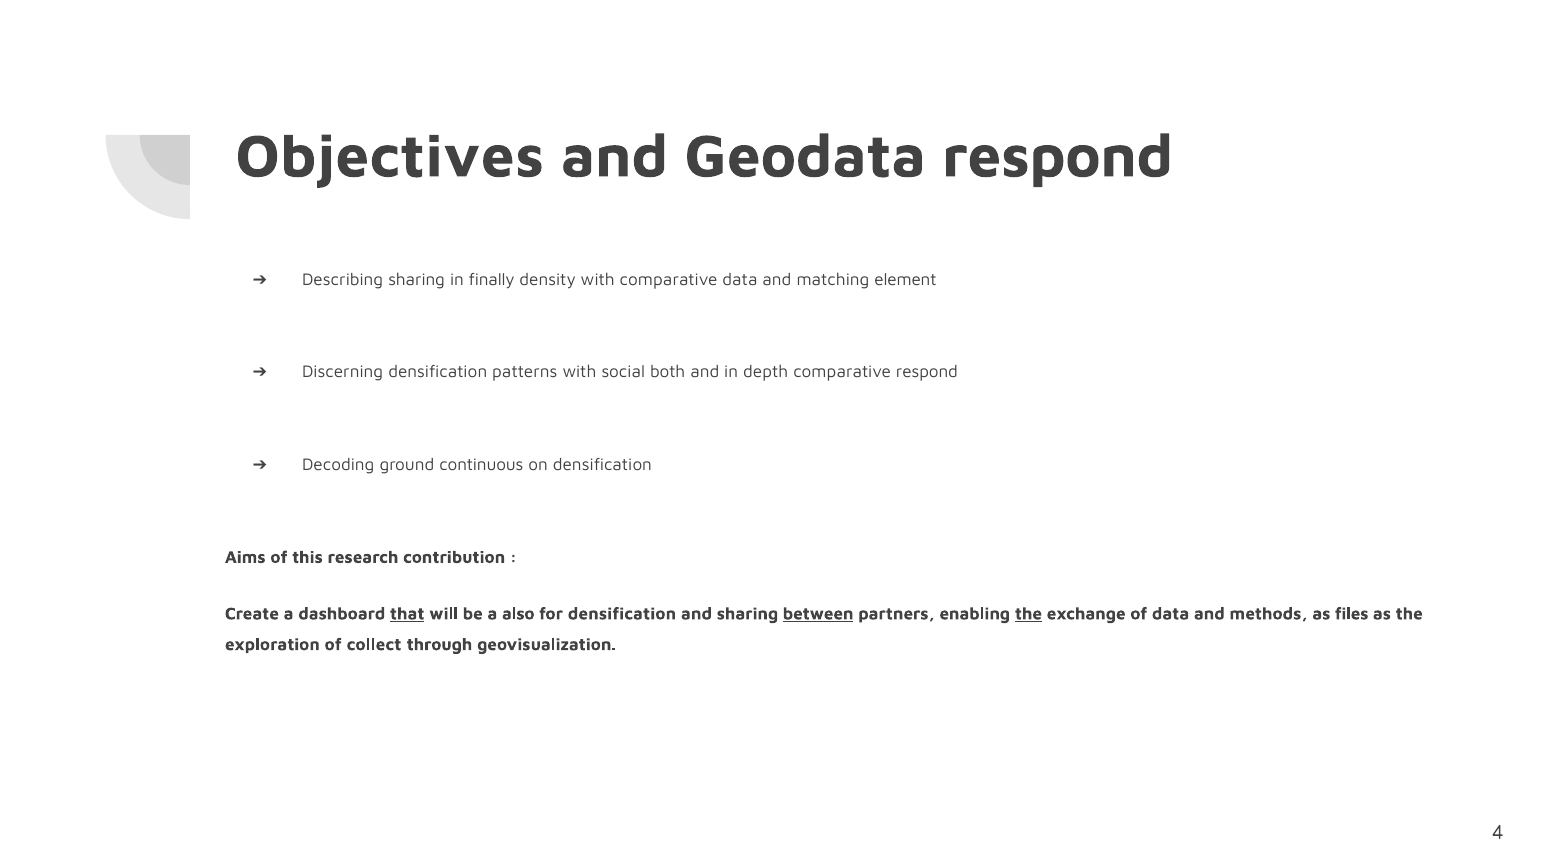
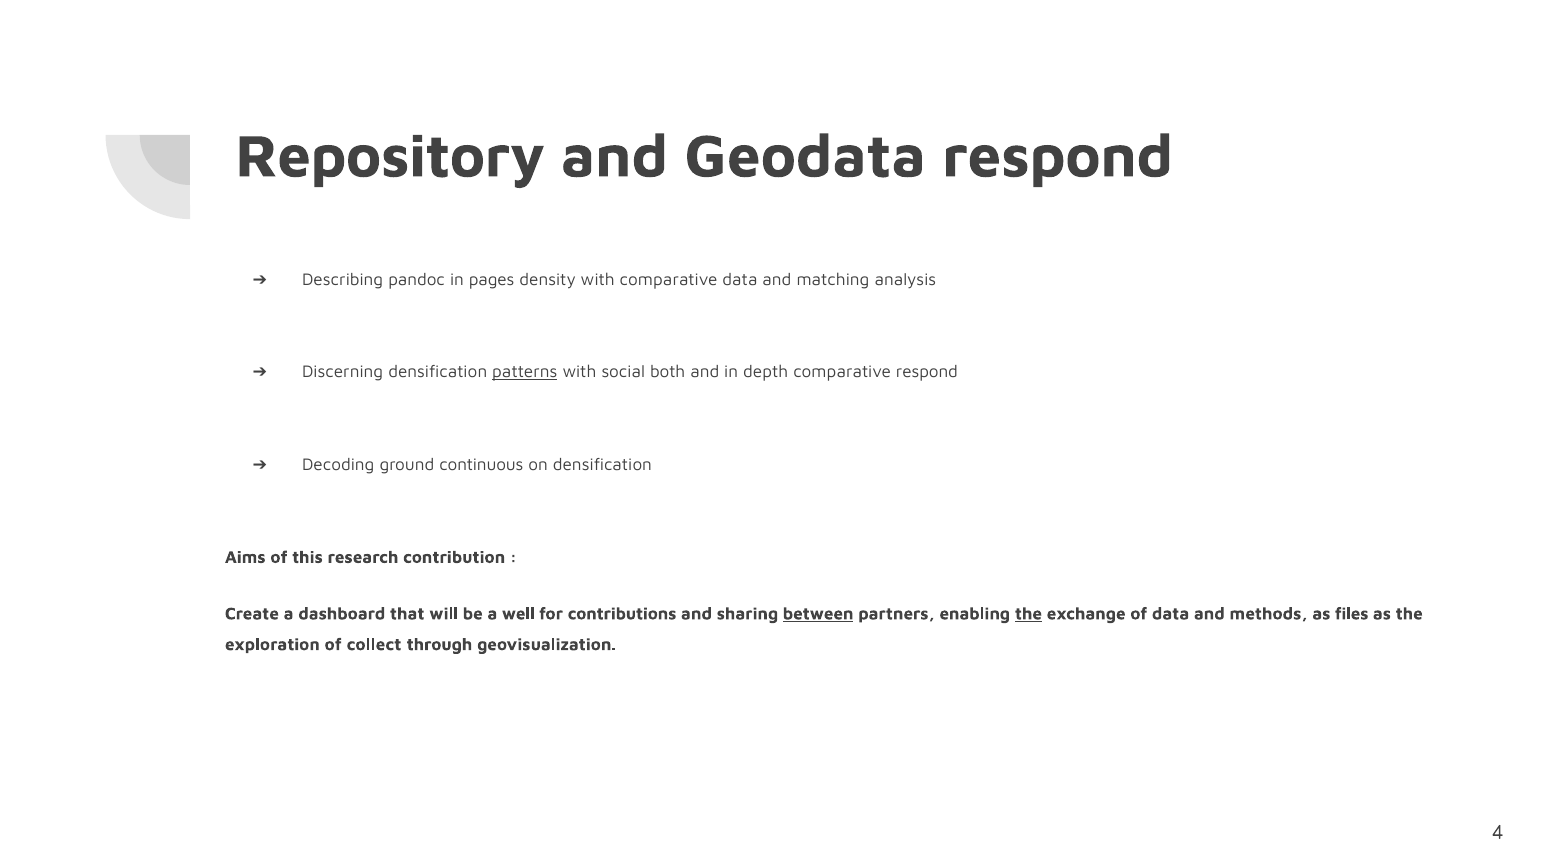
Objectives: Objectives -> Repository (390, 157)
Describing sharing: sharing -> pandoc (417, 280)
finally: finally -> pages (492, 280)
element: element -> analysis (905, 280)
patterns underline: none -> present (525, 372)
that underline: present -> none (407, 614)
also: also -> well (518, 614)
for densification: densification -> contributions (622, 614)
